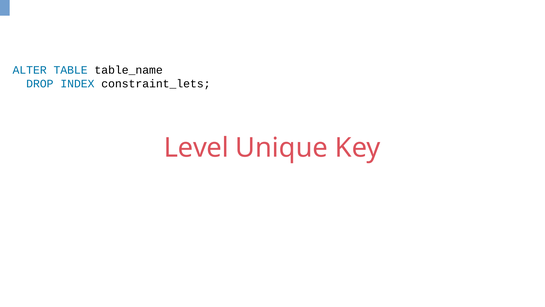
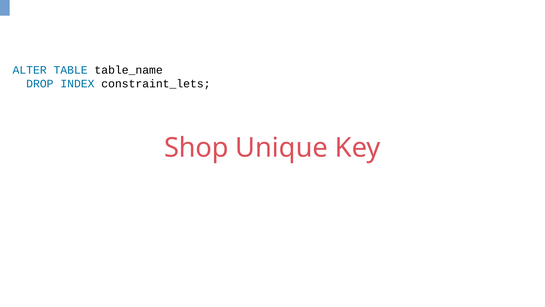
Level: Level -> Shop (196, 148)
